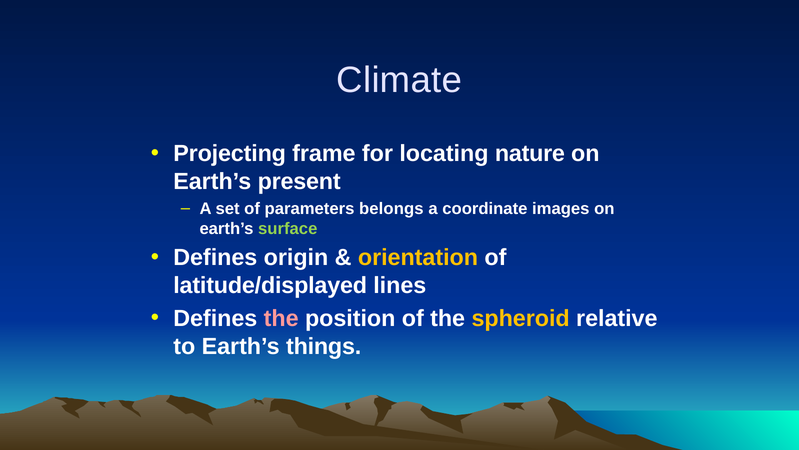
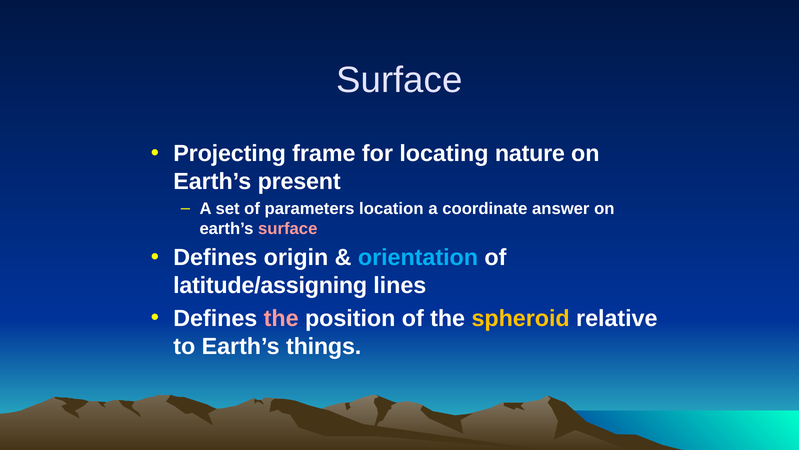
Climate: Climate -> Surface (399, 80)
belongs: belongs -> location (391, 208)
images: images -> answer (561, 208)
surface colour: light green -> pink (288, 228)
orientation colour: yellow -> light blue (418, 257)
latitude/displayed: latitude/displayed -> latitude/assigning (270, 285)
